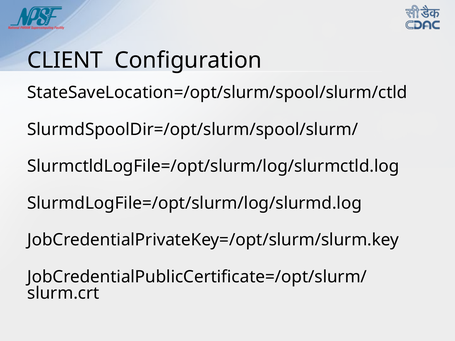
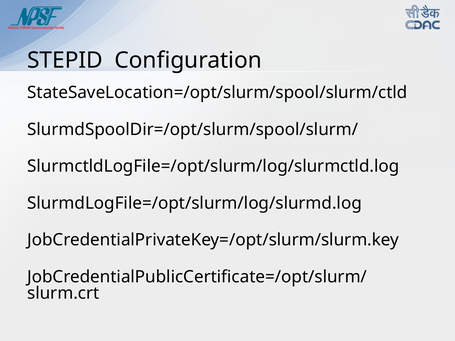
CLIENT: CLIENT -> STEPID (65, 60)
